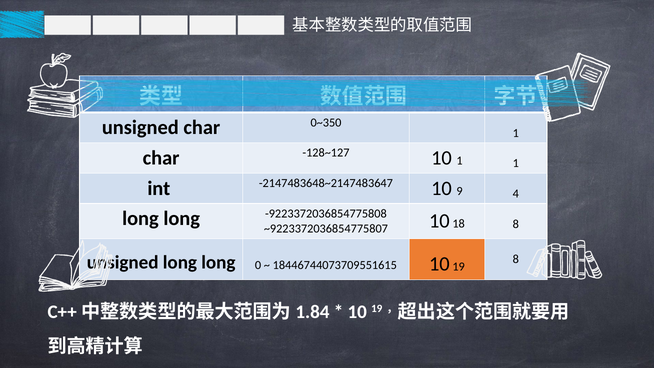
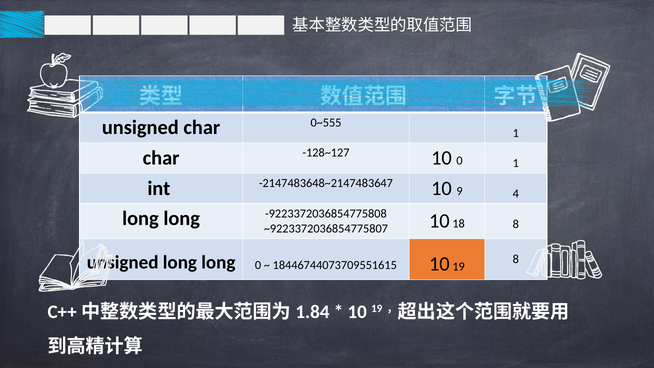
0~350: 0~350 -> 0~555 (326, 122)
10 1: 1 -> 0 (460, 161)
